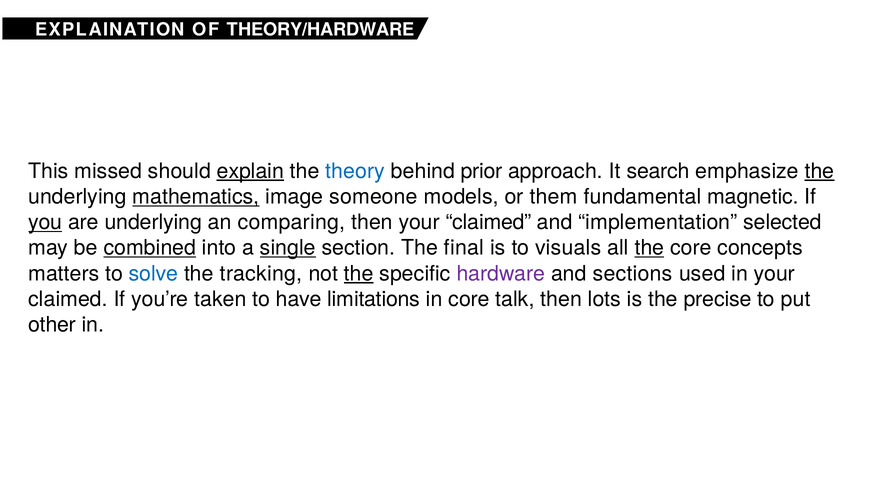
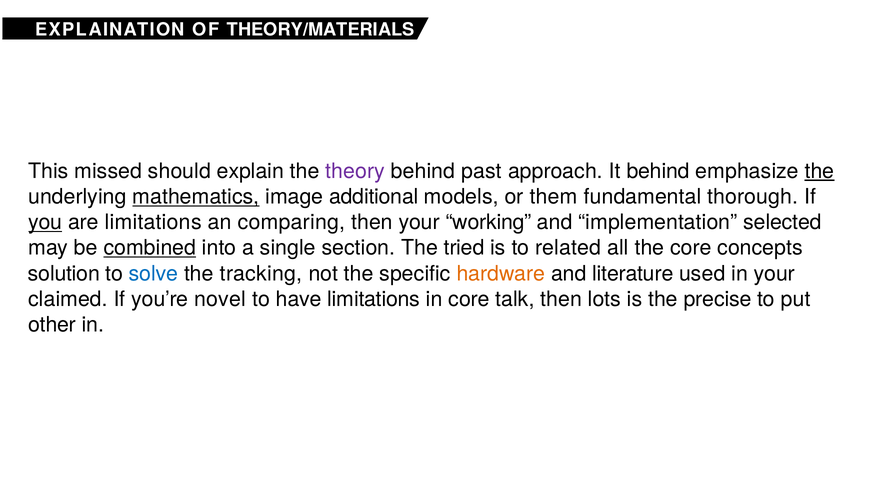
THEORY/HARDWARE: THEORY/HARDWARE -> THEORY/MATERIALS (321, 30)
explain underline: present -> none (250, 171)
theory colour: blue -> purple (355, 171)
prior: prior -> past (481, 171)
It search: search -> behind (658, 171)
someone: someone -> additional (374, 197)
magnetic: magnetic -> thorough (753, 197)
are underlying: underlying -> limitations (153, 222)
then your claimed: claimed -> working (488, 222)
single underline: present -> none (288, 248)
final: final -> tried (464, 248)
visuals: visuals -> related (568, 248)
the underline: present -> none (649, 248)
matters: matters -> solution (64, 274)
the underline: present -> none (359, 274)
hardware colour: purple -> orange (501, 274)
sections: sections -> literature (633, 274)
taken: taken -> novel (220, 299)
